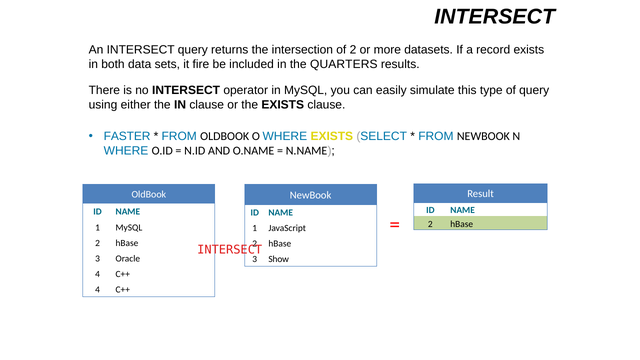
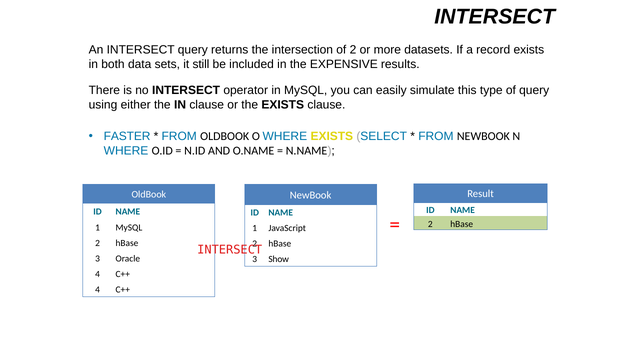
fire: fire -> still (201, 64)
QUARTERS: QUARTERS -> EXPENSIVE (344, 64)
